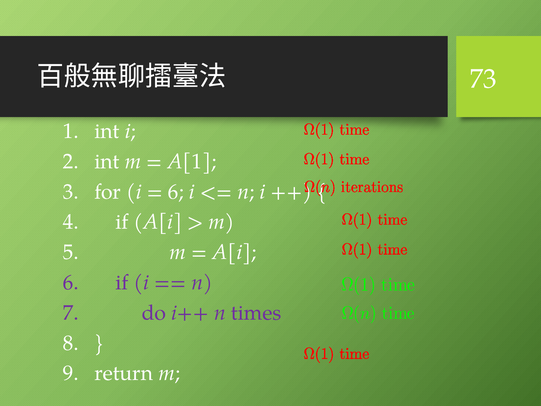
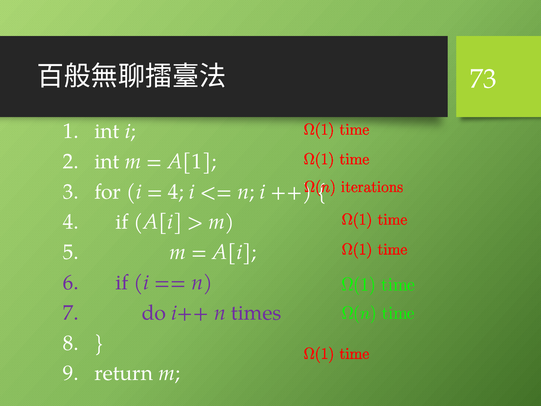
6: 6 -> 4 (176, 192)
